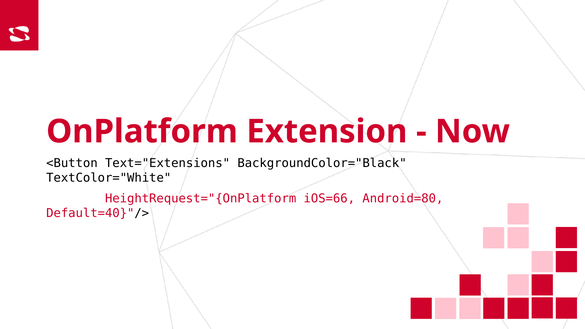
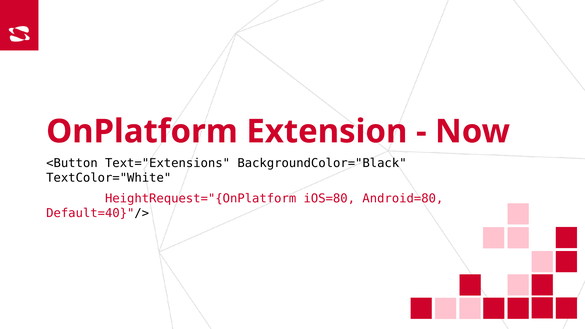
iOS=66: iOS=66 -> iOS=80 (329, 199)
